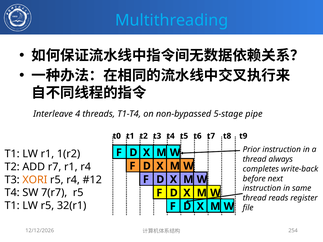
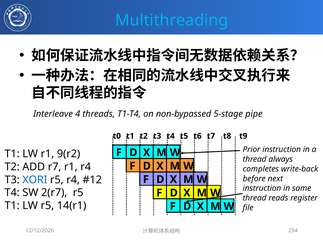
1(r2: 1(r2 -> 9(r2 (69, 154)
XORI colour: orange -> blue (35, 180)
7(r7: 7(r7 -> 2(r7 (54, 193)
32(r1: 32(r1 -> 14(r1 (72, 206)
